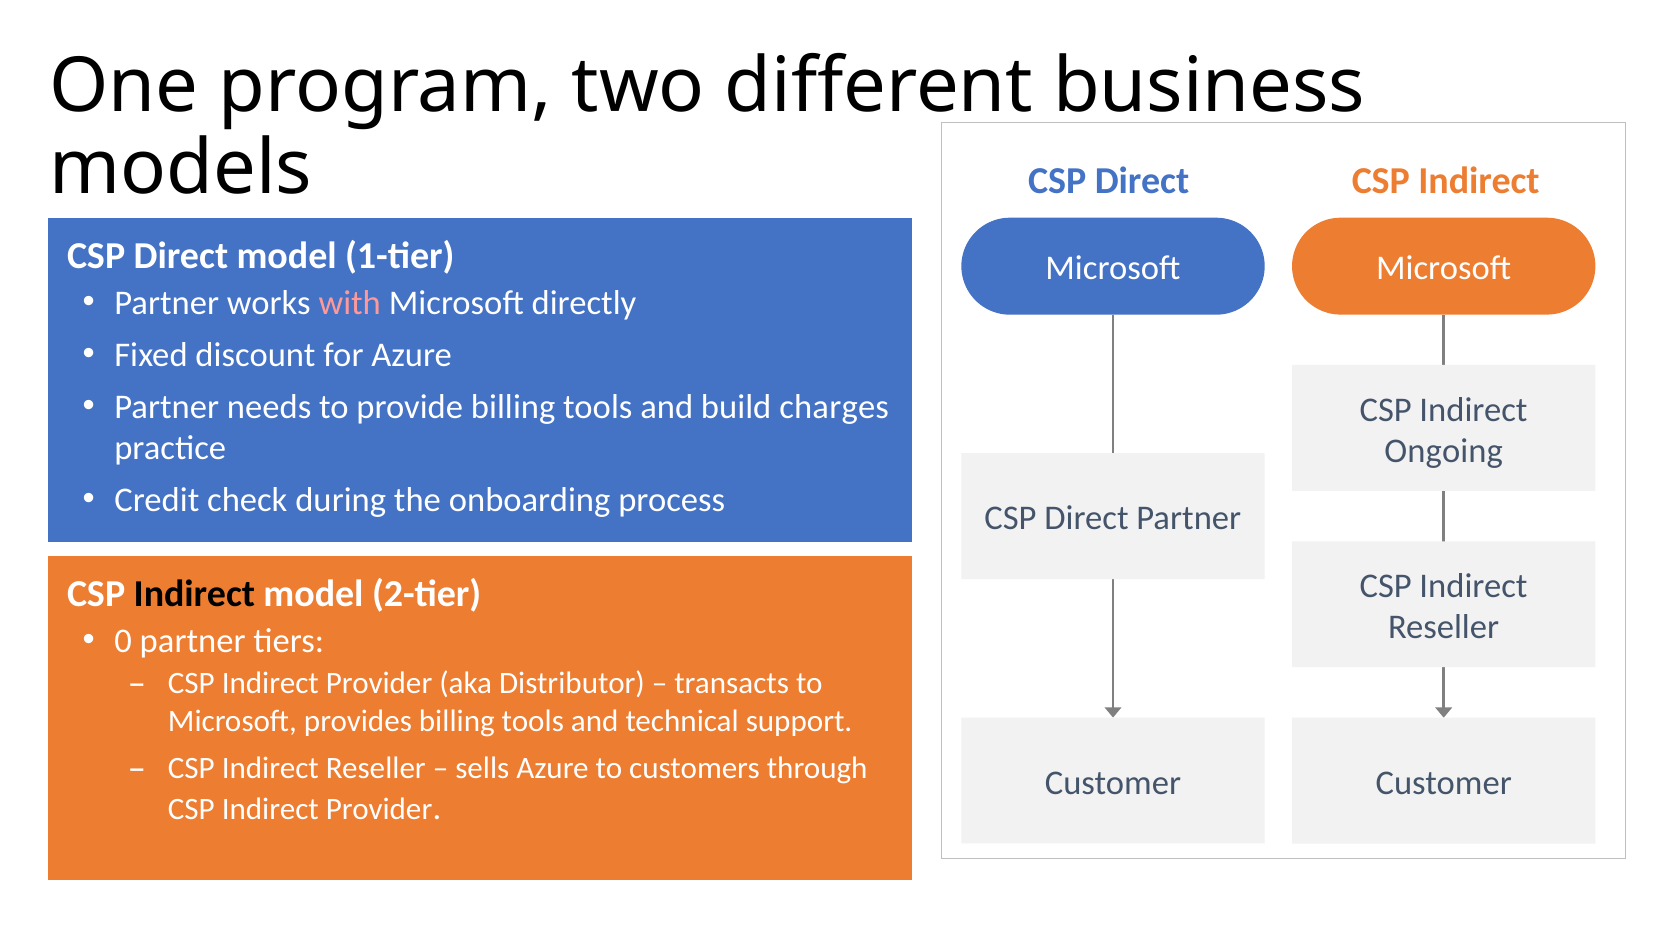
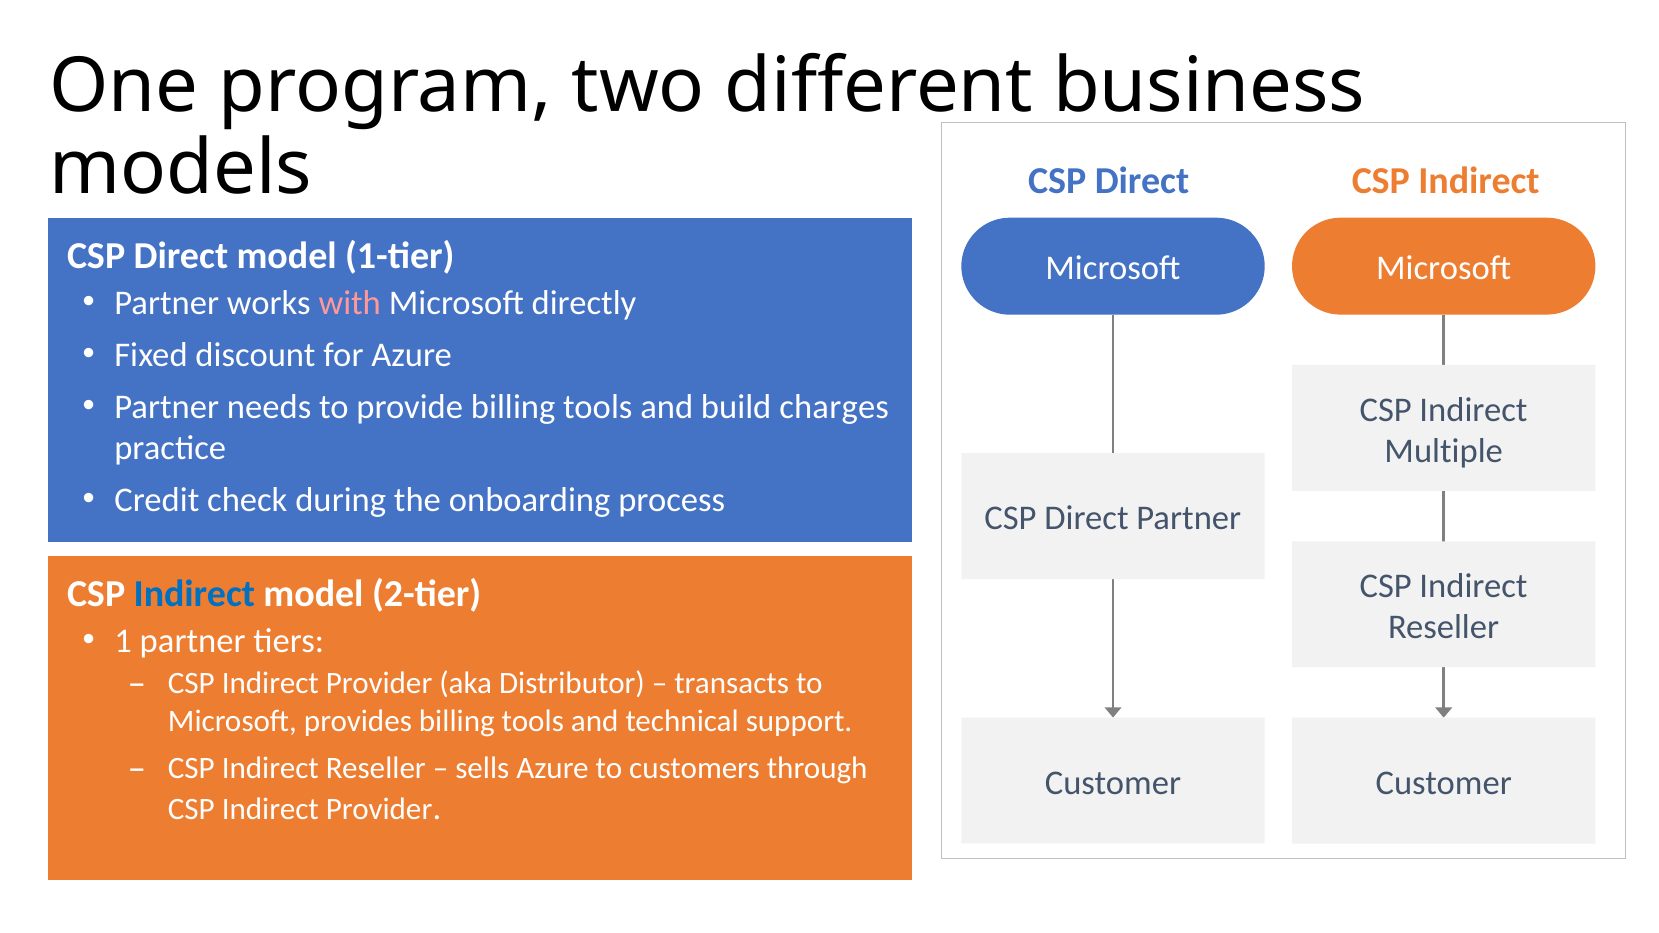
Ongoing: Ongoing -> Multiple (1444, 451)
Indirect colour: black -> blue (194, 594)
0: 0 -> 1 (123, 641)
